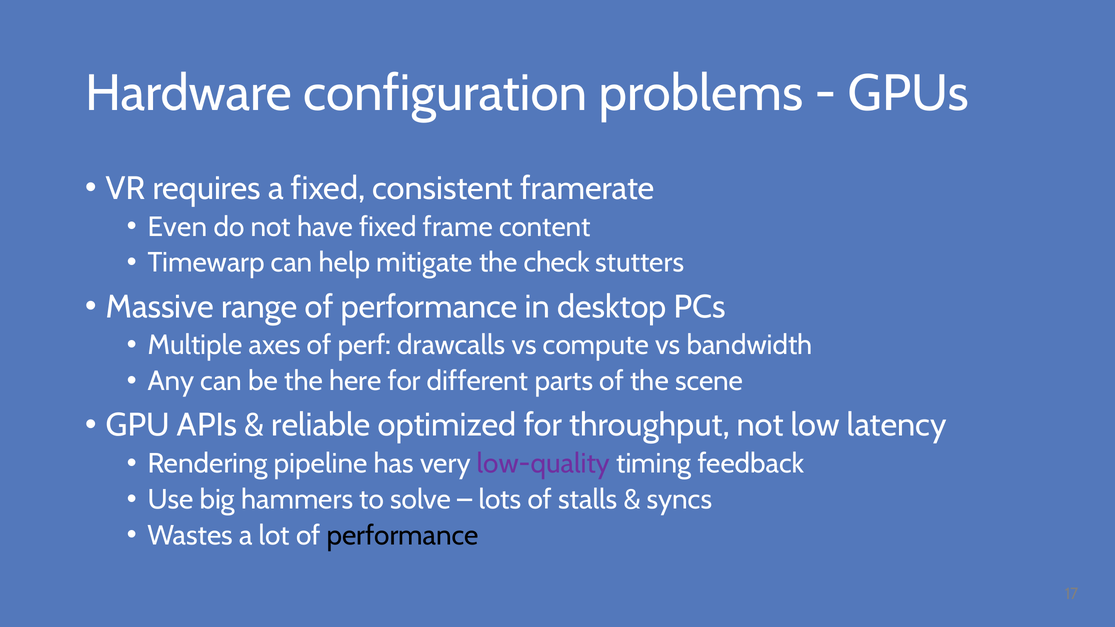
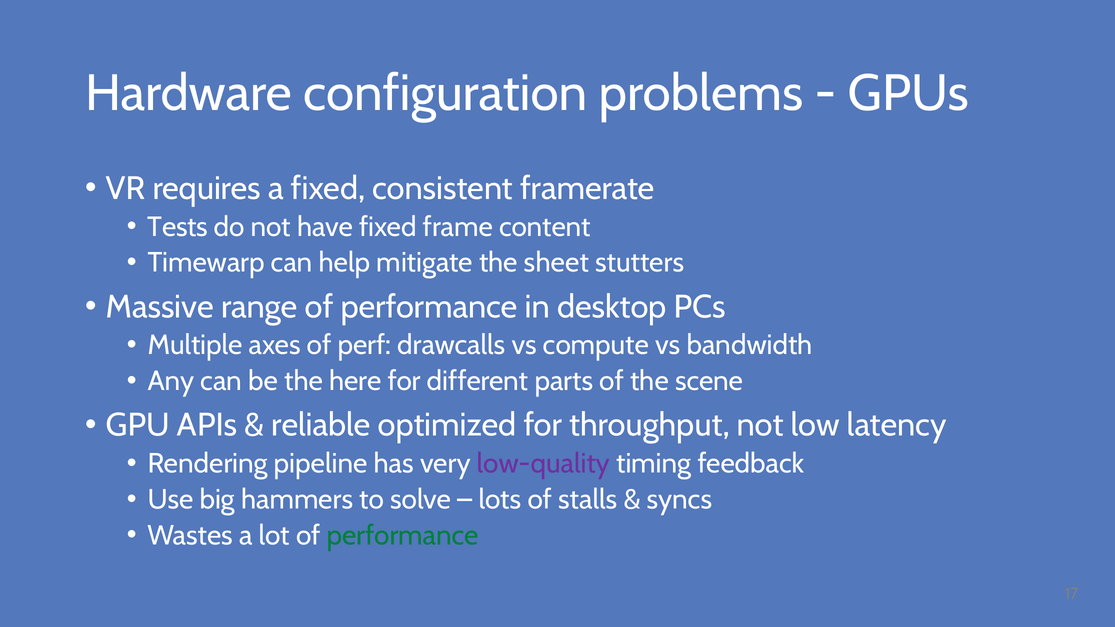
Even: Even -> Tests (178, 227)
check: check -> sheet (556, 263)
performance colour: black -> green (403, 536)
